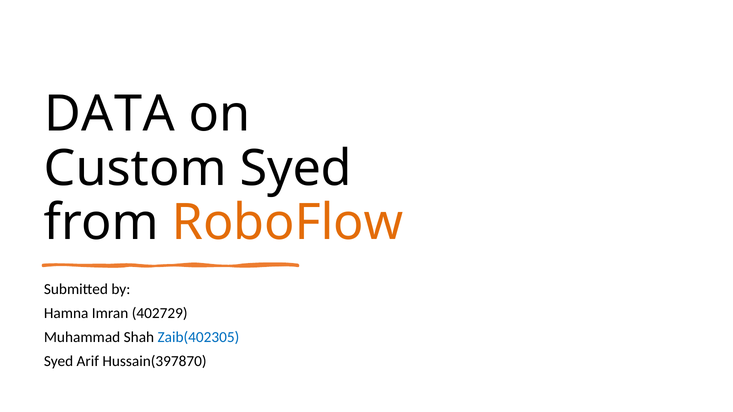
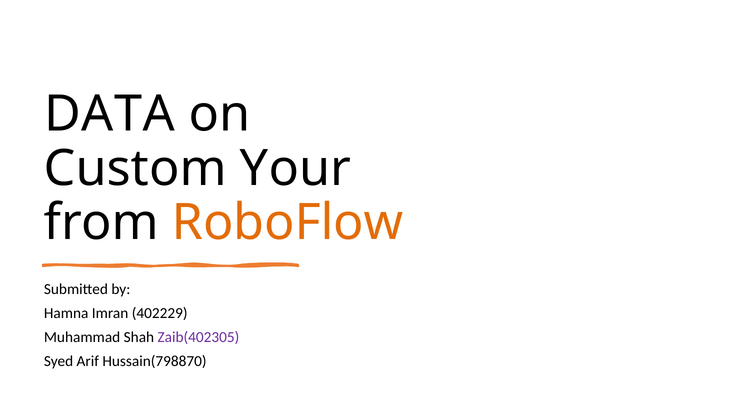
Custom Syed: Syed -> Your (296, 169)
402729: 402729 -> 402229 (160, 313)
Zaib(402305 colour: blue -> purple (198, 338)
Hussain(397870: Hussain(397870 -> Hussain(798870 (154, 362)
